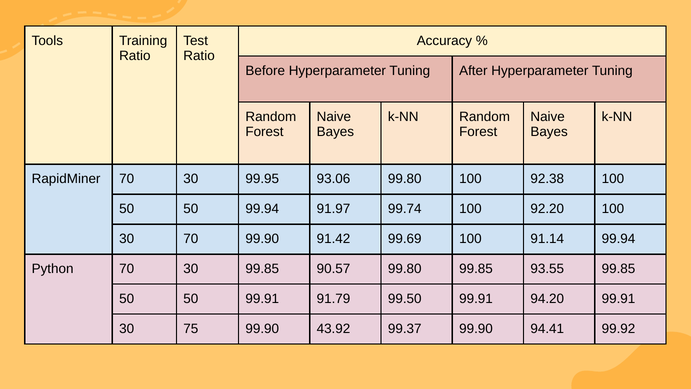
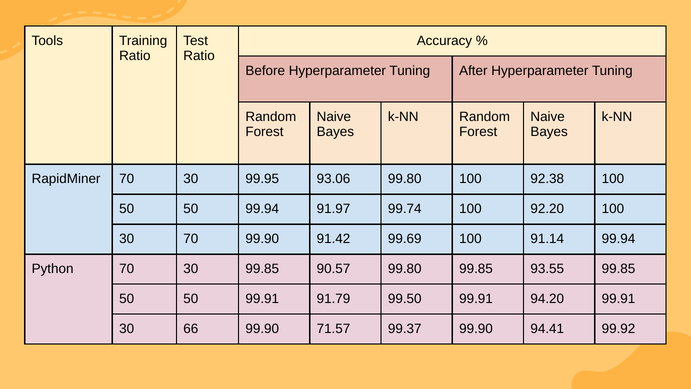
75: 75 -> 66 (191, 328)
43.92: 43.92 -> 71.57 (333, 328)
